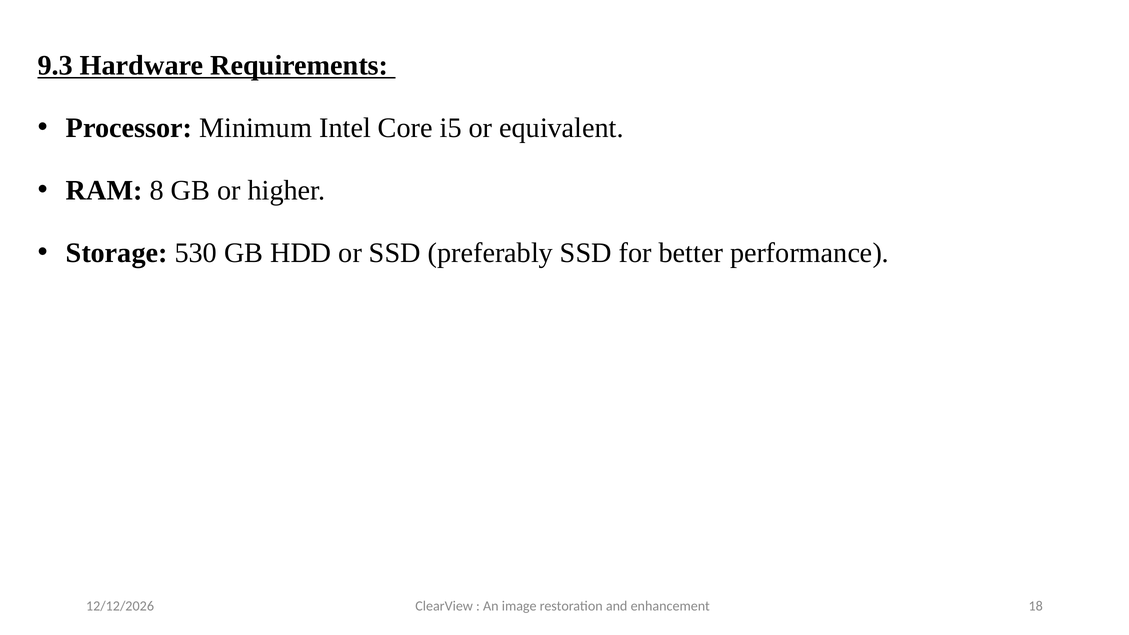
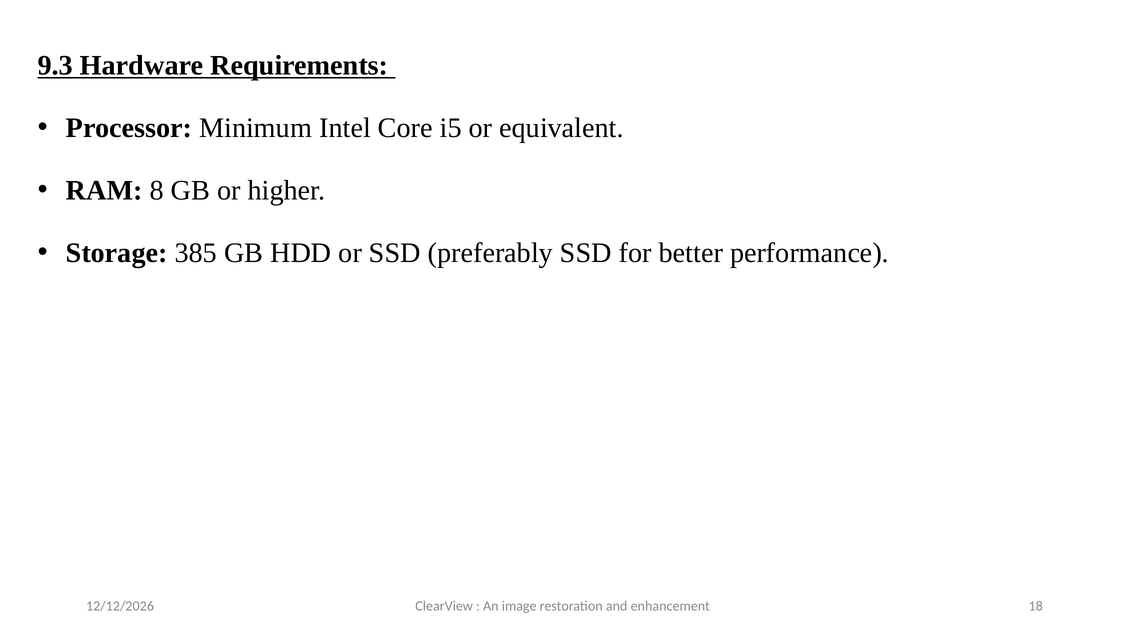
530: 530 -> 385 (196, 253)
